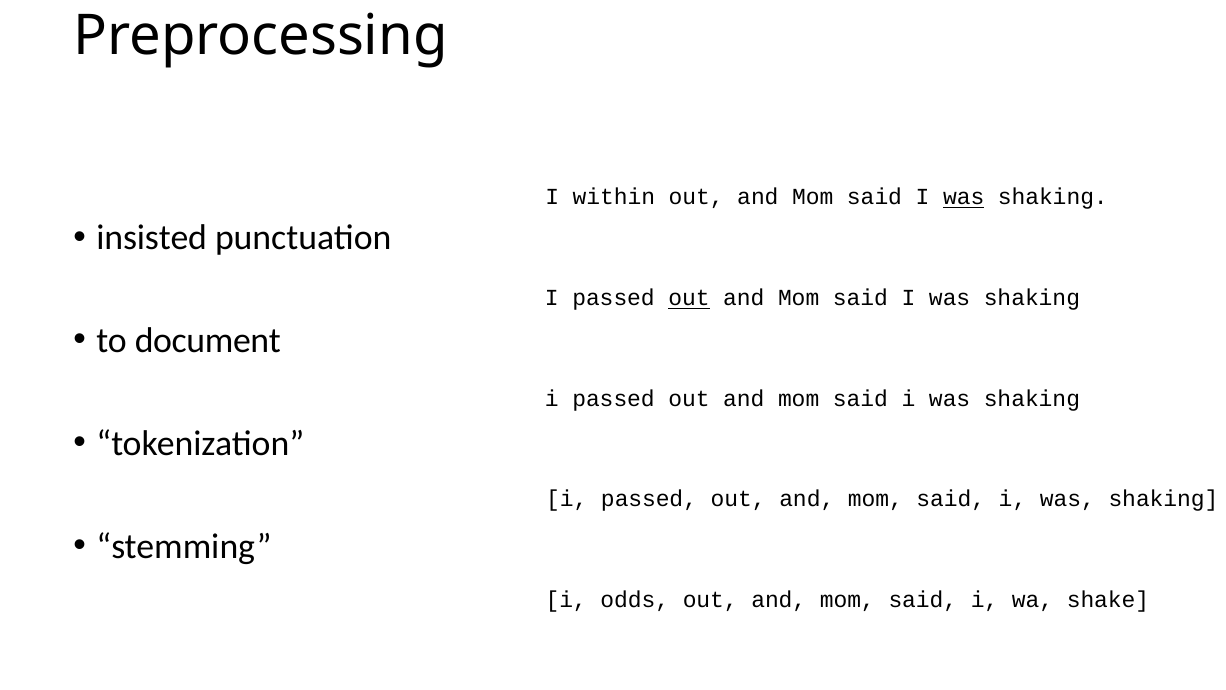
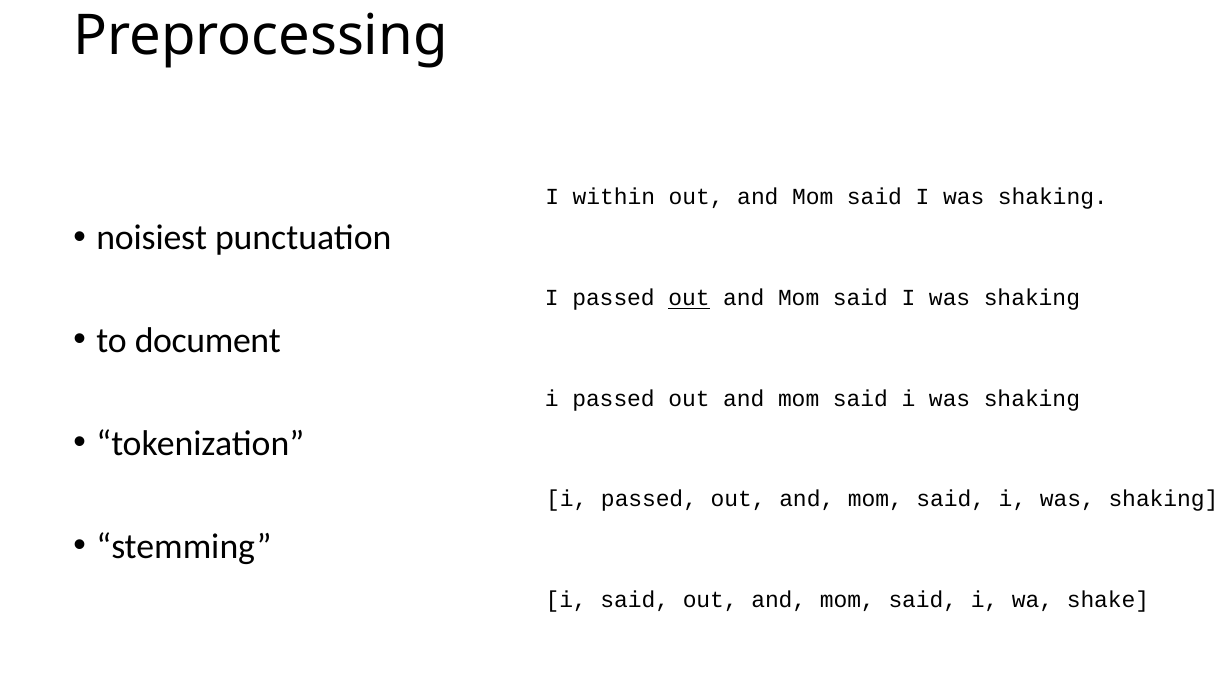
was underline: present -> none (964, 197)
insisted: insisted -> noisiest (152, 238)
i odds: odds -> said (635, 599)
